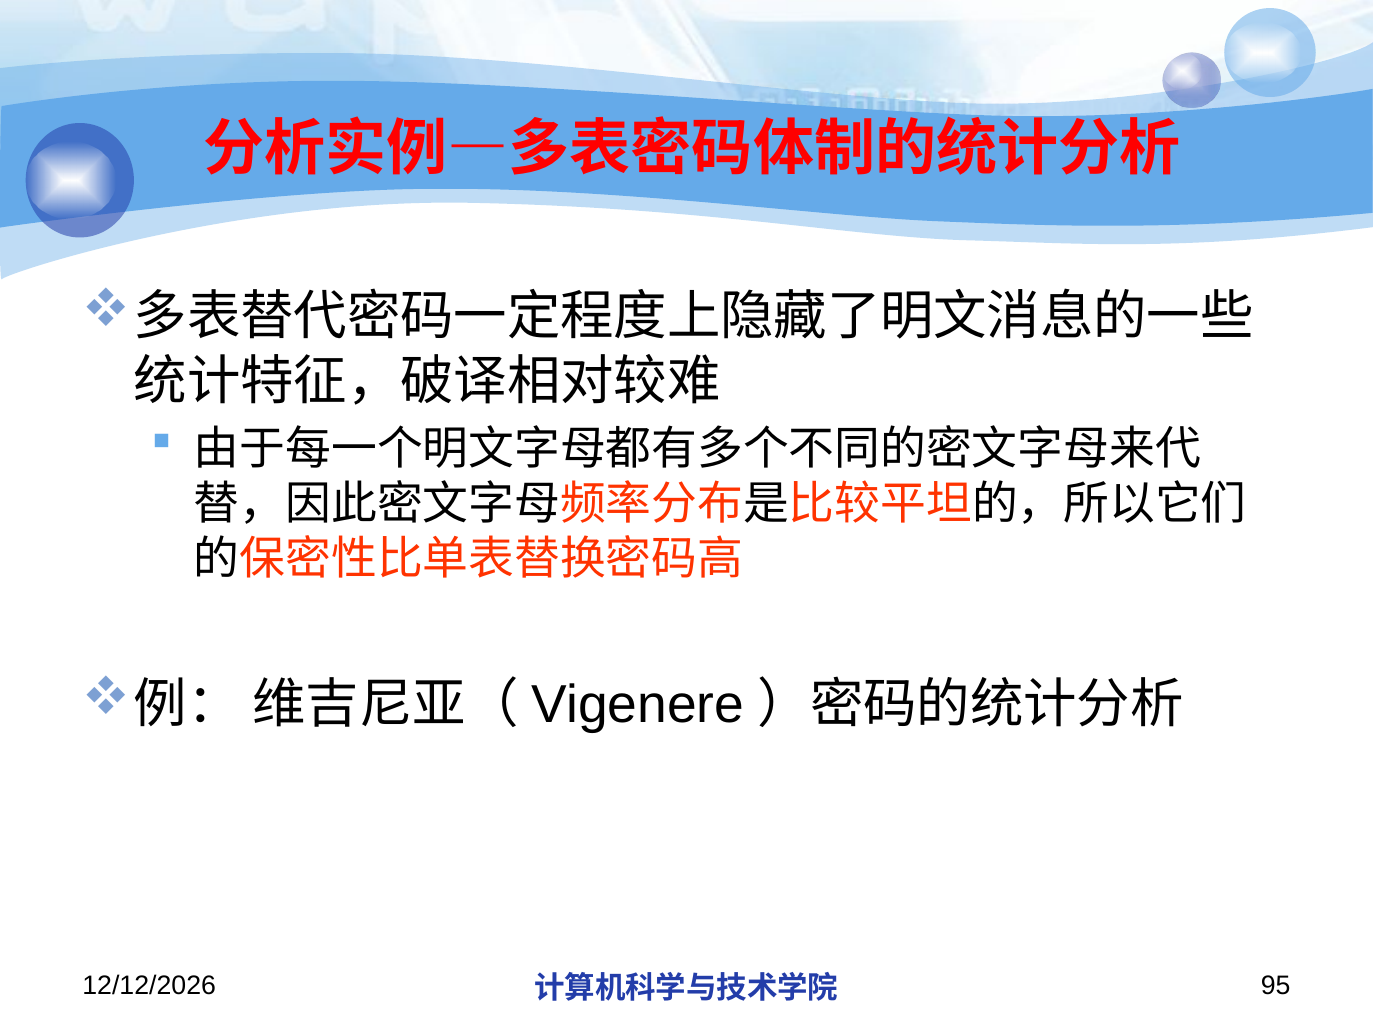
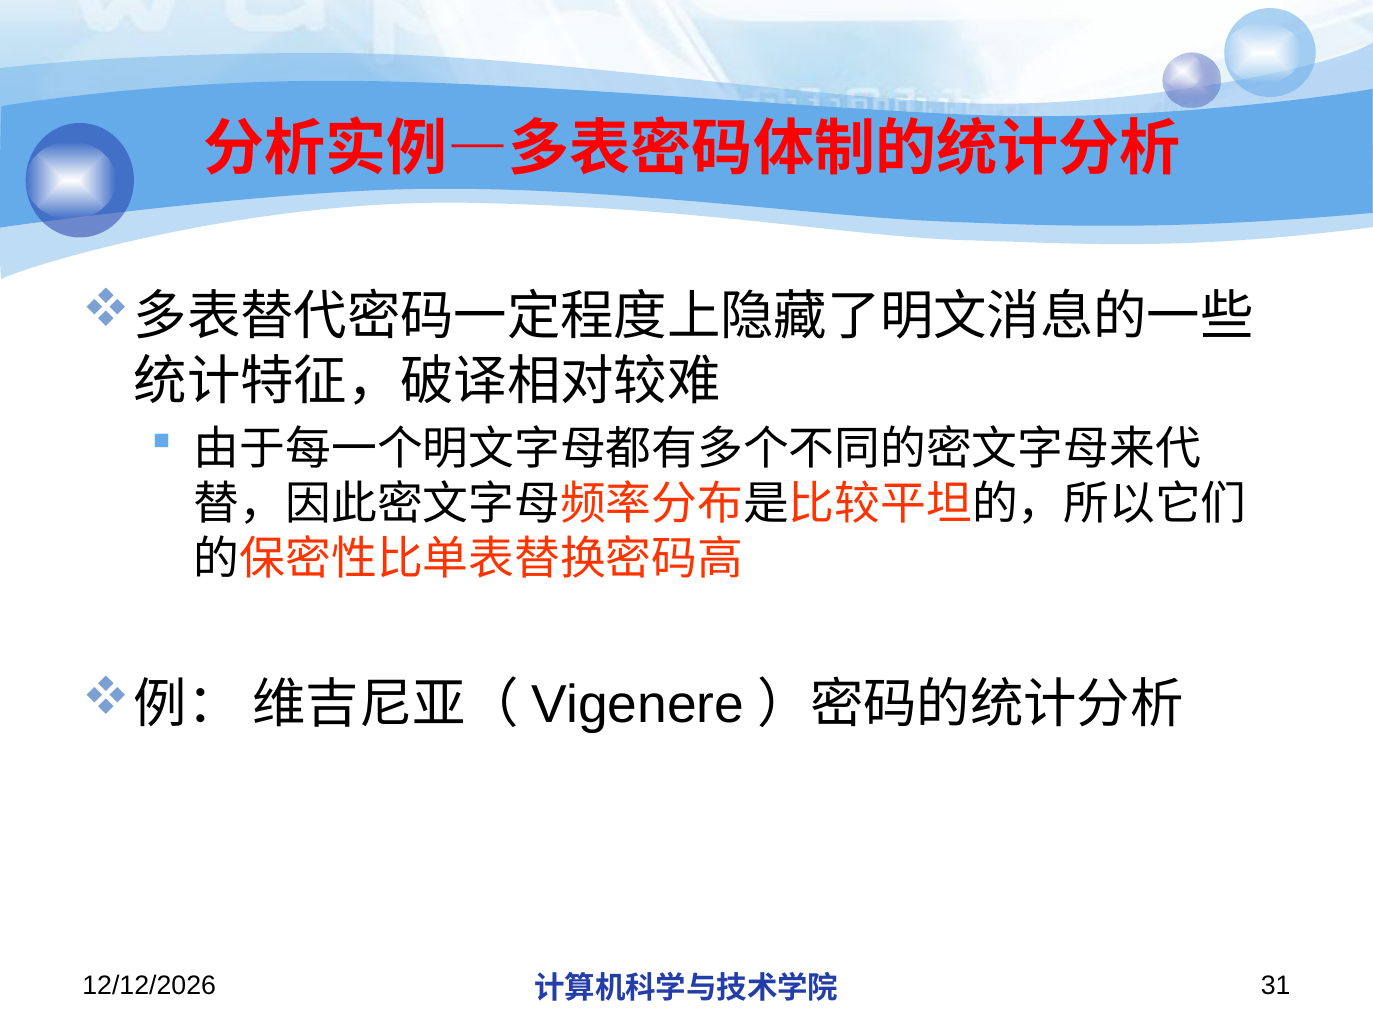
95: 95 -> 31 (1276, 986)
